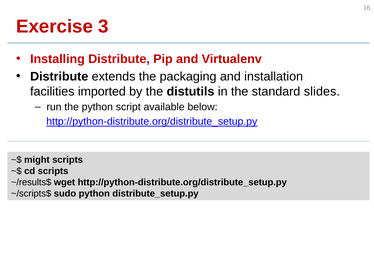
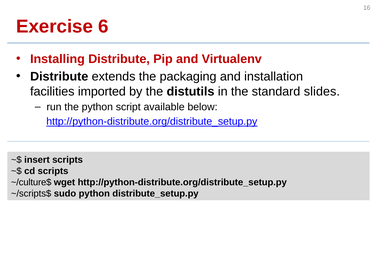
3: 3 -> 6 (103, 27)
might: might -> insert (37, 160)
~/results$: ~/results$ -> ~/culture$ (31, 183)
